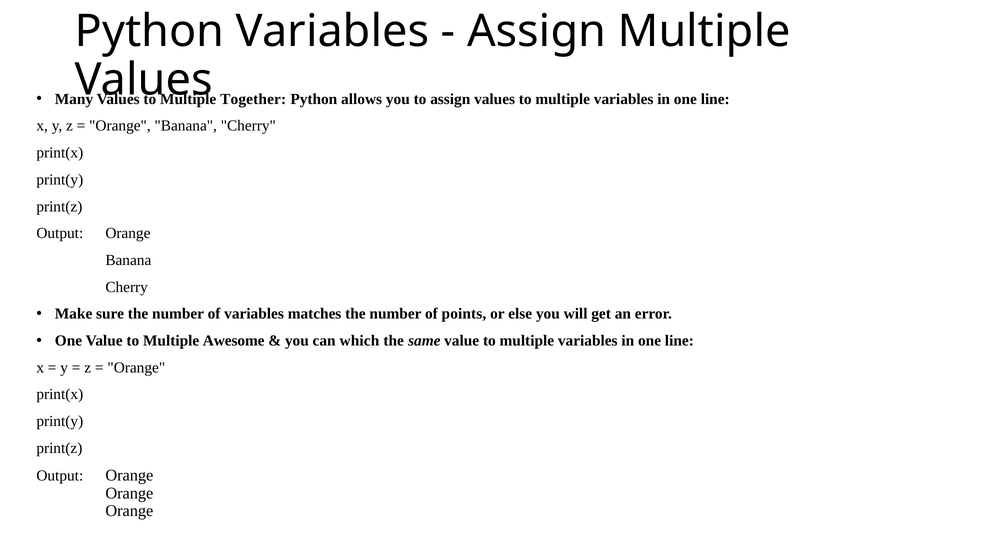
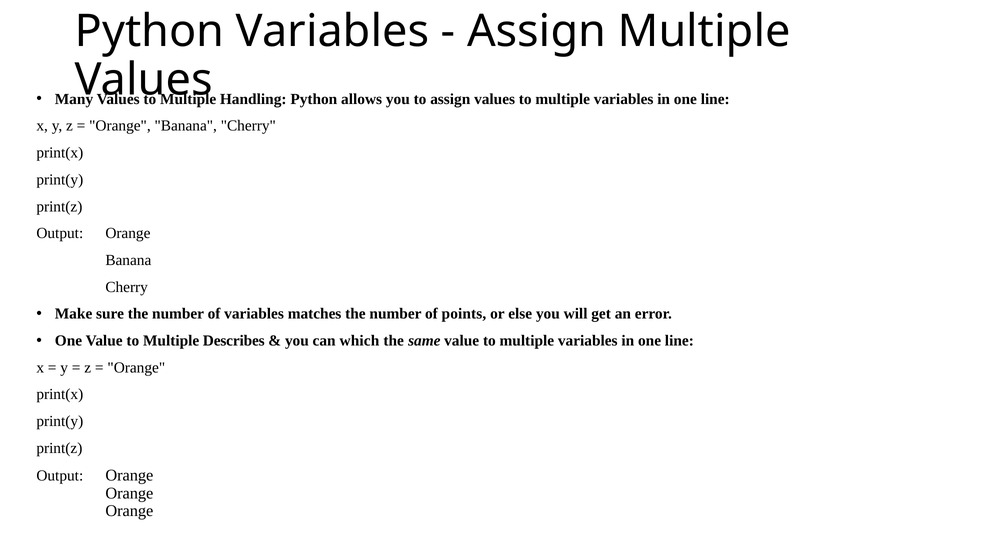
Together: Together -> Handling (253, 99)
Awesome: Awesome -> Describes (234, 341)
